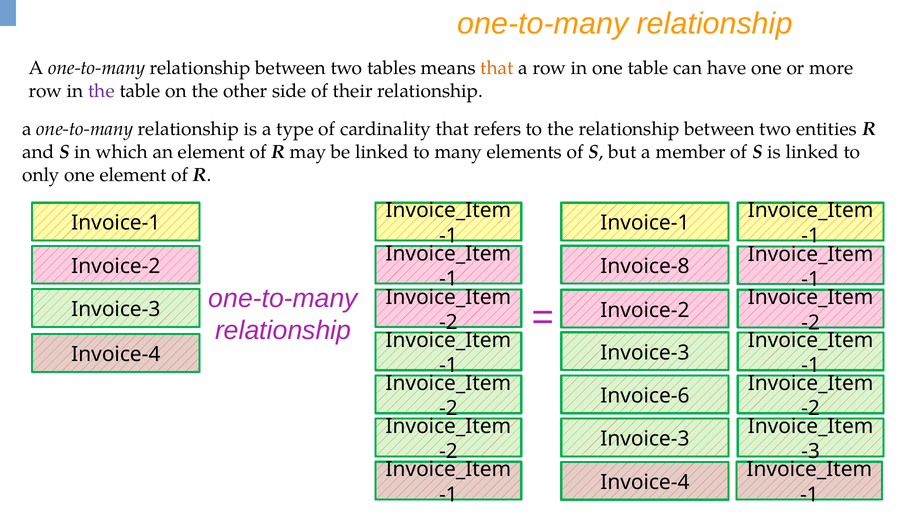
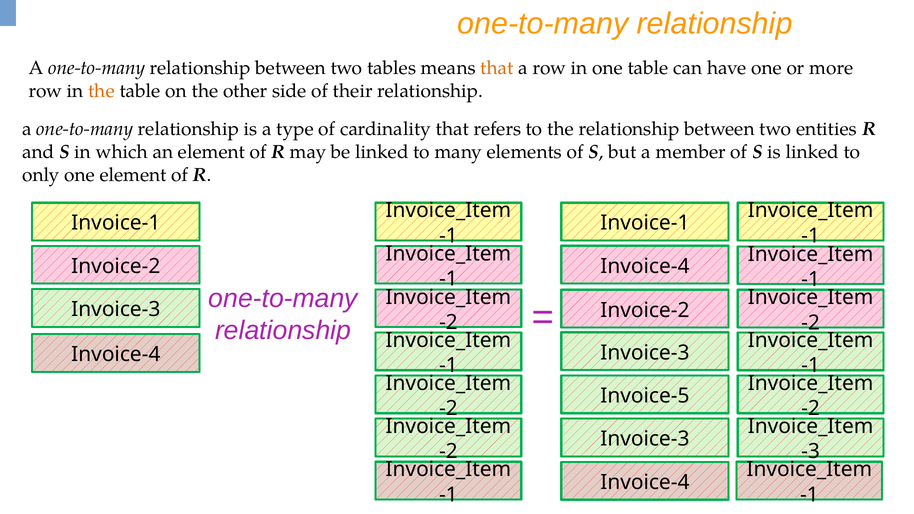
the colour: purple -> orange (101, 91)
Invoice-8: Invoice-8 -> Invoice-4 (645, 266)
Invoice-6: Invoice-6 -> Invoice-5 (645, 396)
